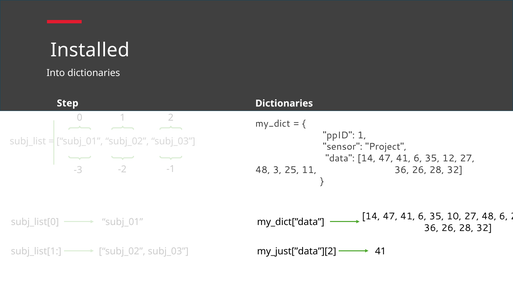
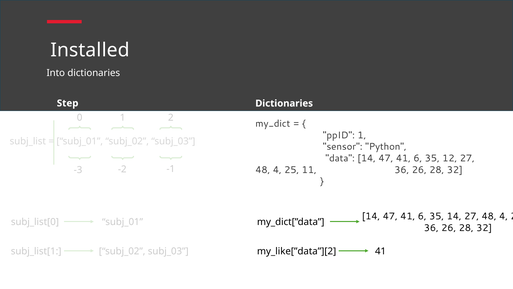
Project: Project -> Python (386, 147)
3: 3 -> 4 (277, 170)
35 10: 10 -> 14 (454, 216)
6: 6 -> 4 (504, 216)
my_just[”data”][2: my_just[”data”][2 -> my_like[”data”][2 (297, 251)
